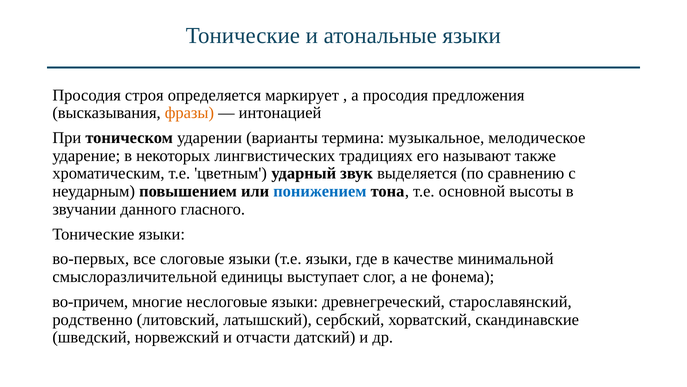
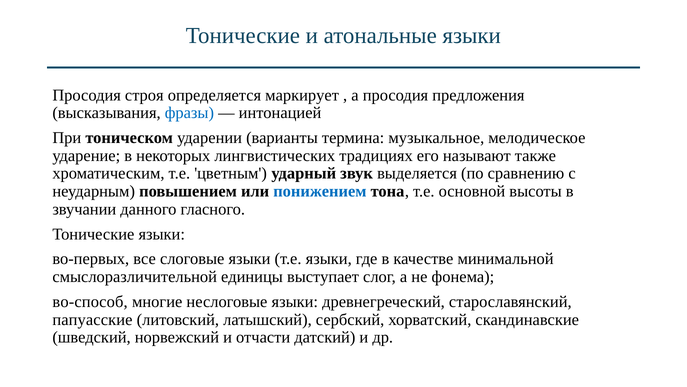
фразы colour: orange -> blue (189, 113)
во-причем: во-причем -> во-способ (90, 301)
родственно: родственно -> папуасские (92, 319)
